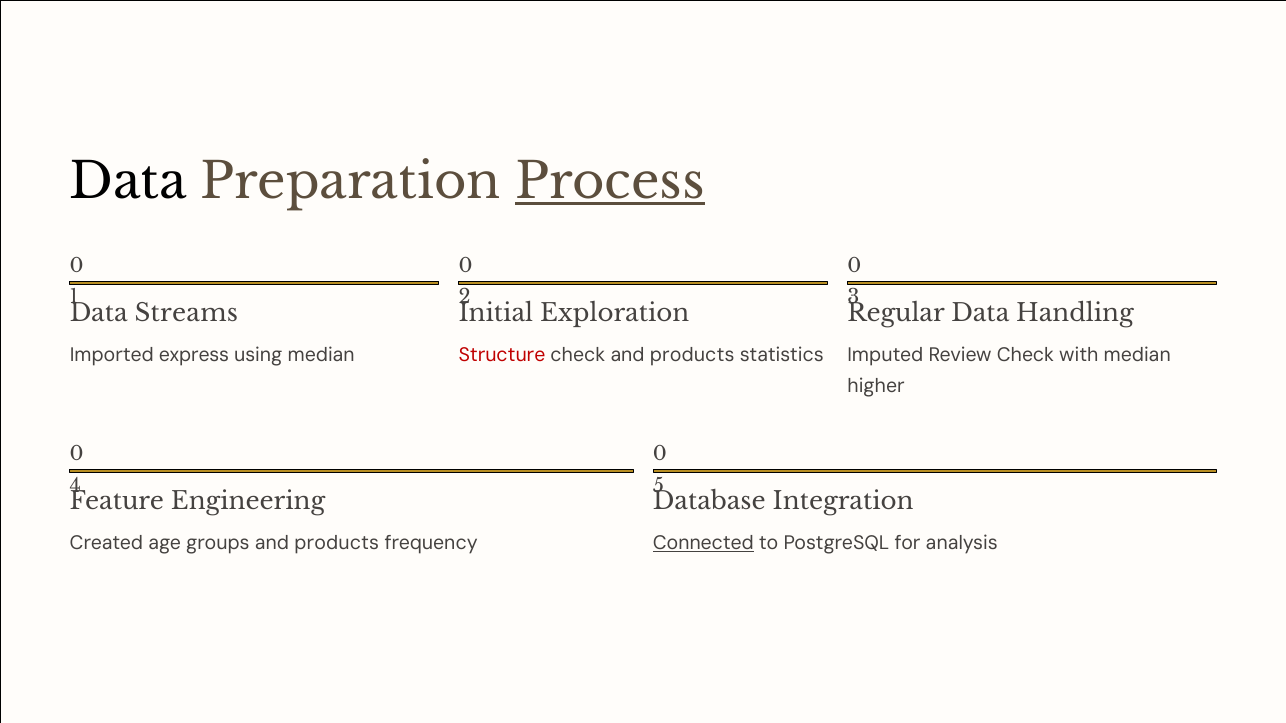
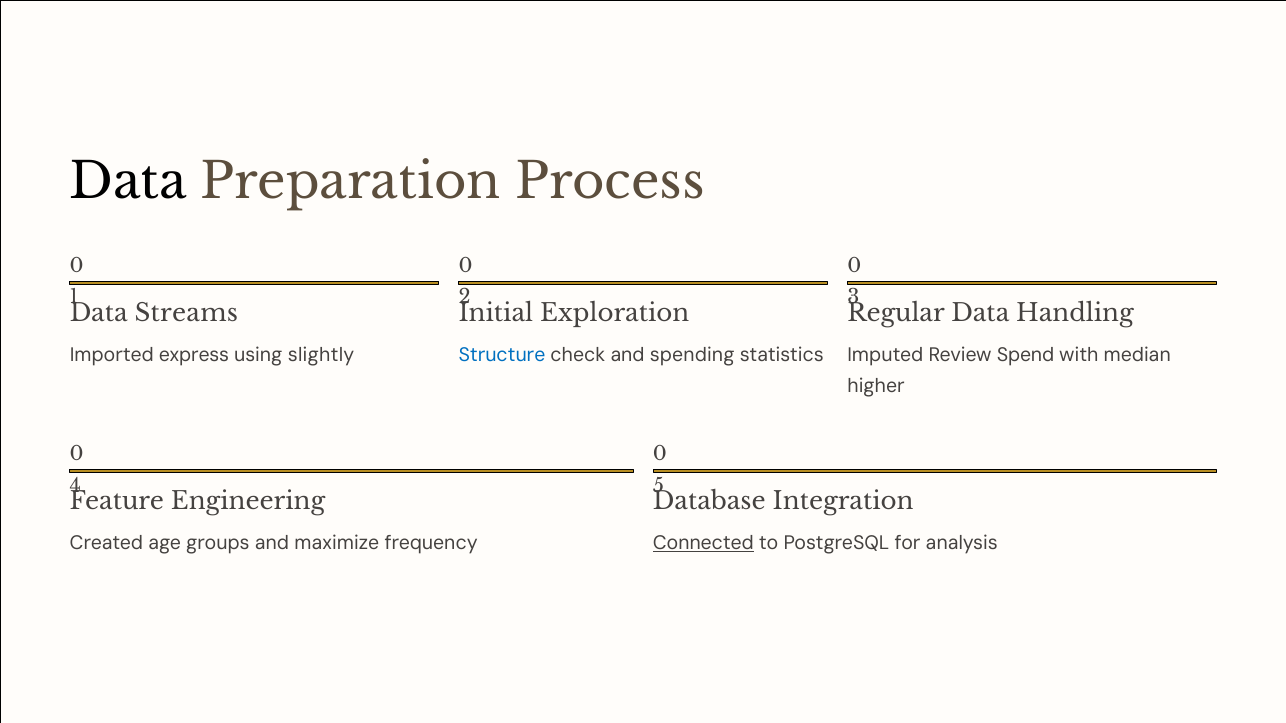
Process underline: present -> none (610, 182)
using median: median -> slightly (321, 355)
Structure colour: red -> blue (502, 355)
check and products: products -> spending (692, 355)
Review Check: Check -> Spend (1026, 355)
groups and products: products -> maximize (337, 543)
